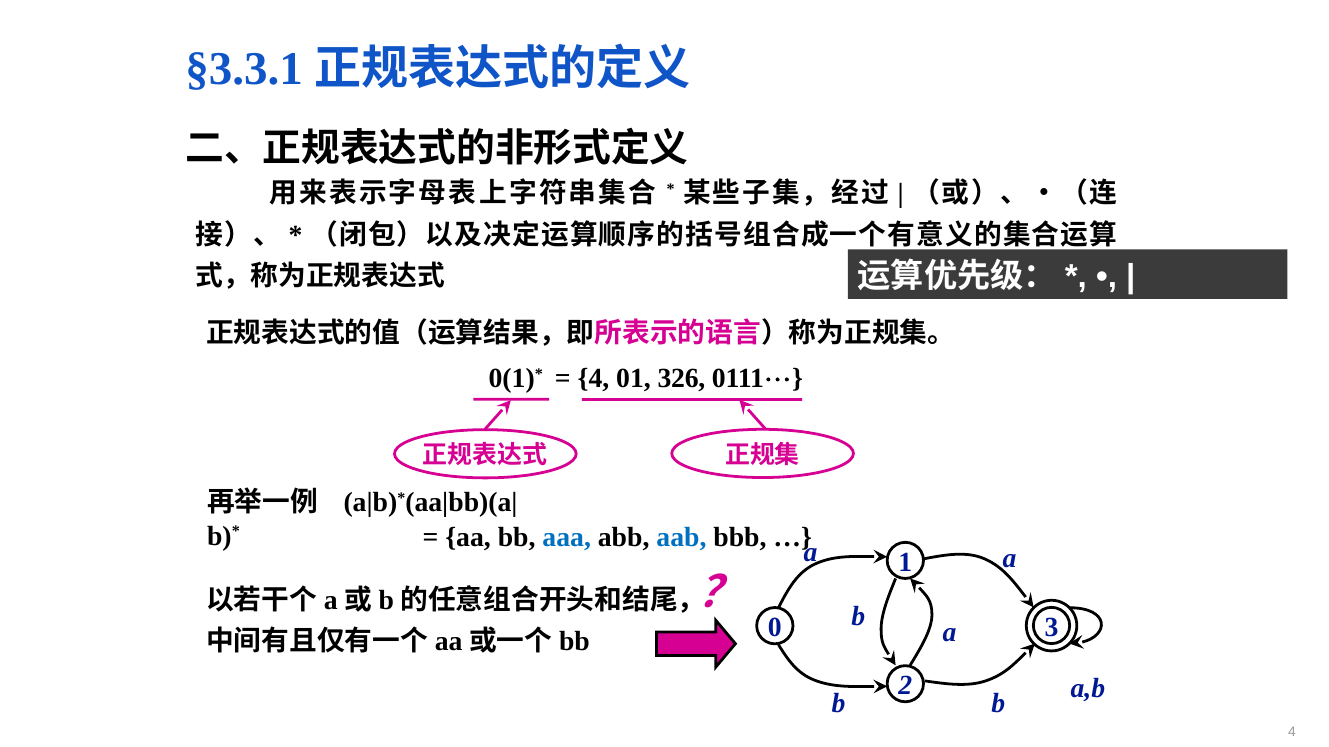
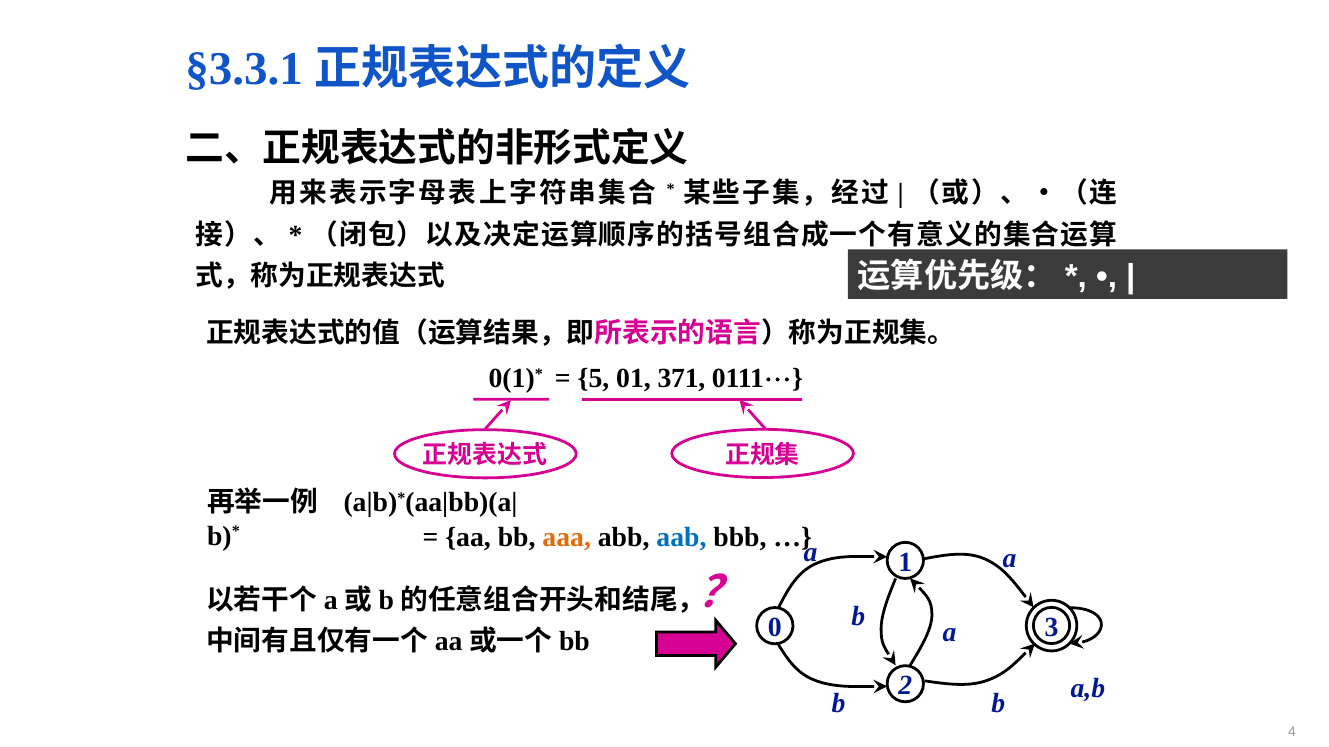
4: 4 -> 5 (593, 379)
326: 326 -> 371 (681, 379)
aaa colour: blue -> orange (567, 538)
